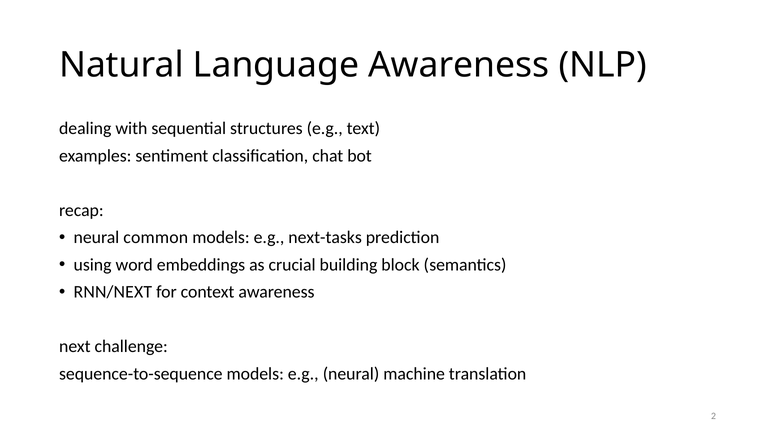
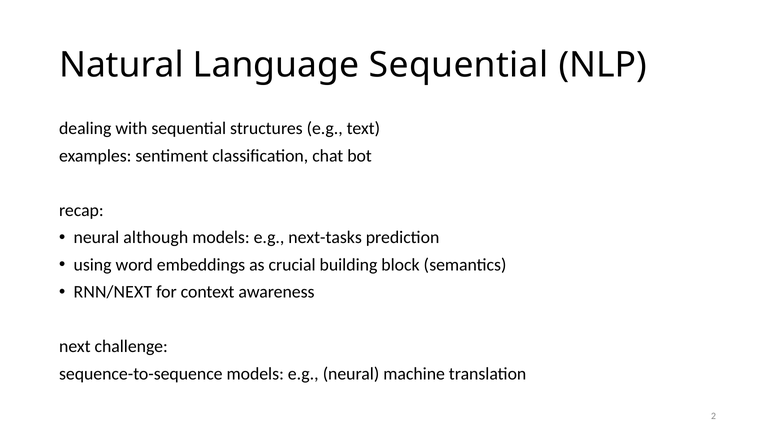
Language Awareness: Awareness -> Sequential (459, 65)
common: common -> although (156, 237)
